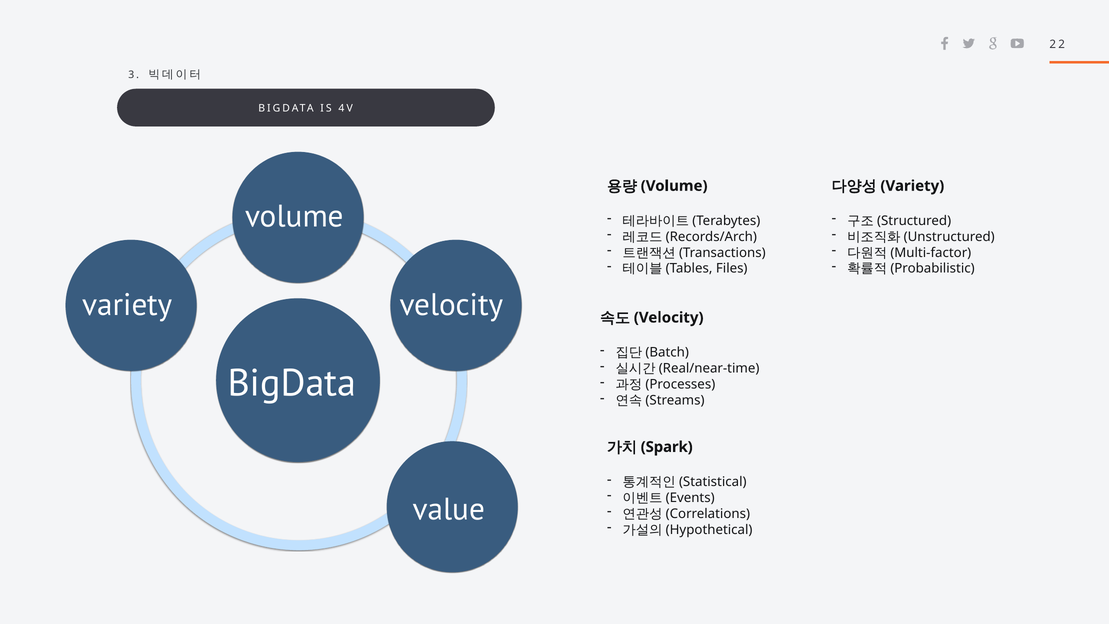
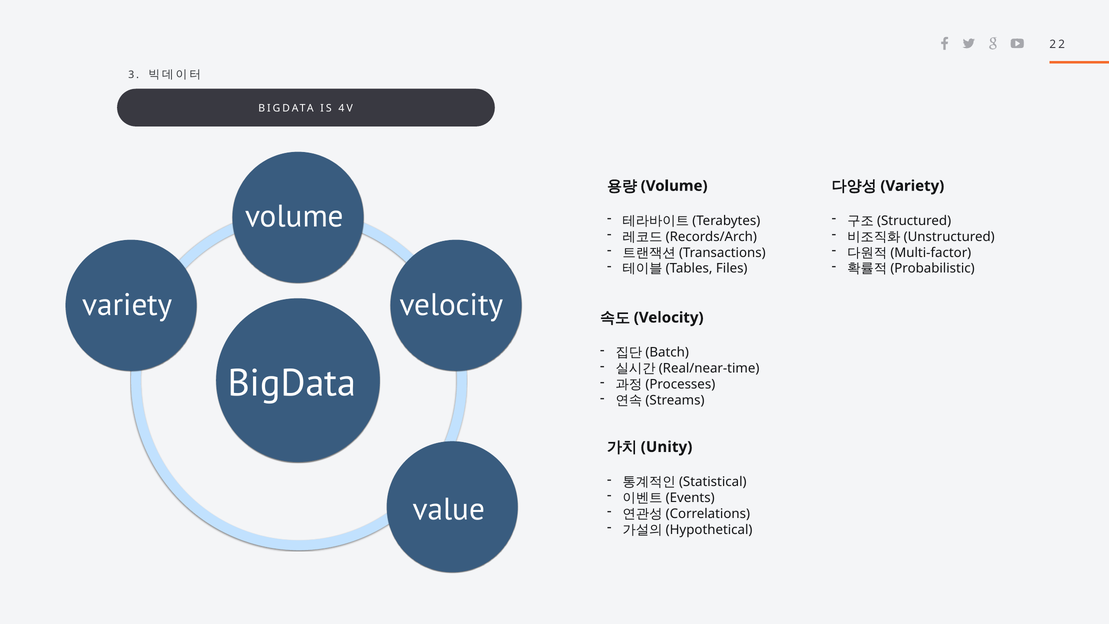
Spark: Spark -> Unity (667, 447)
